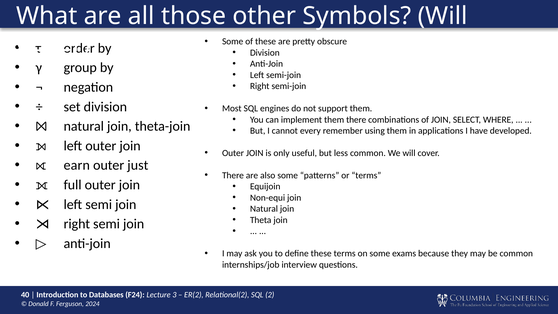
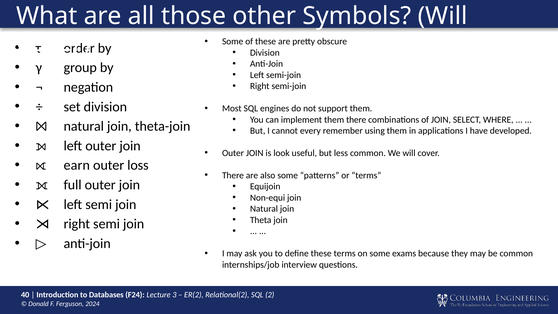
only: only -> look (282, 153)
just: just -> loss (138, 165)
